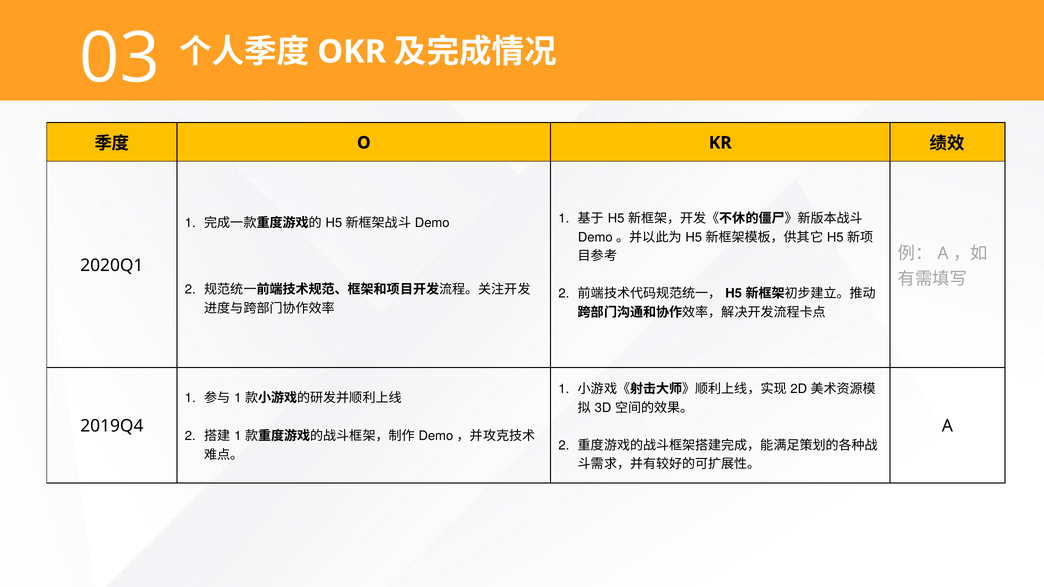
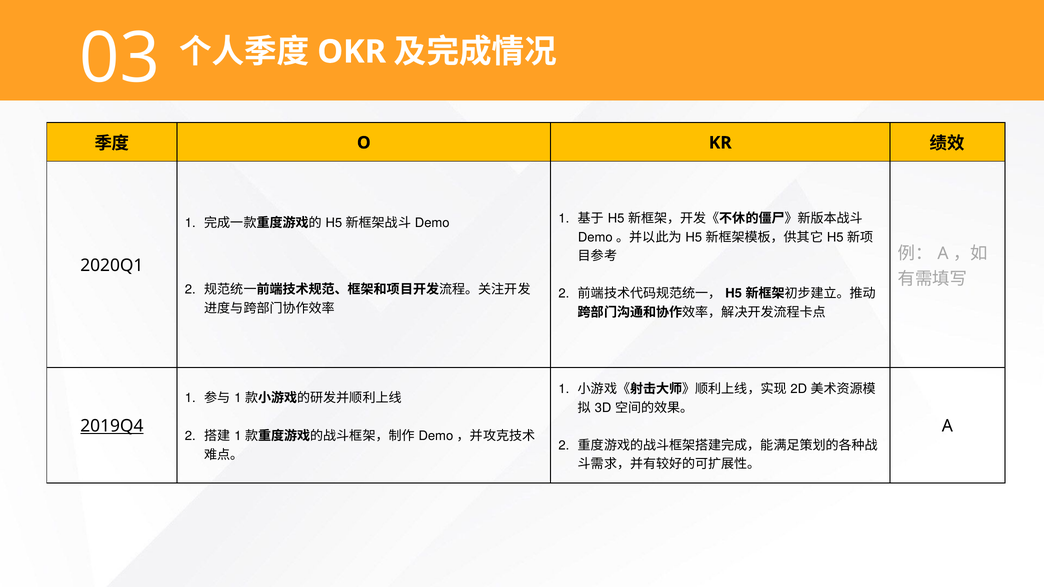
2019Q4 underline: none -> present (112, 426)
